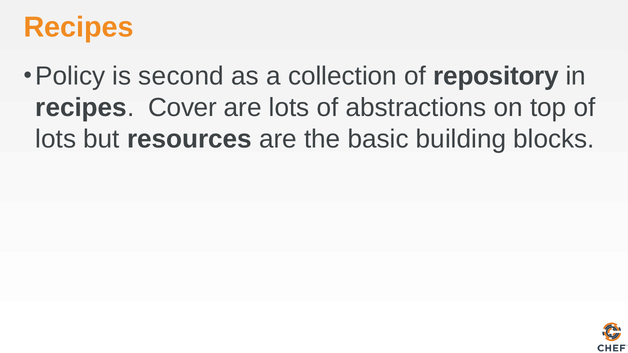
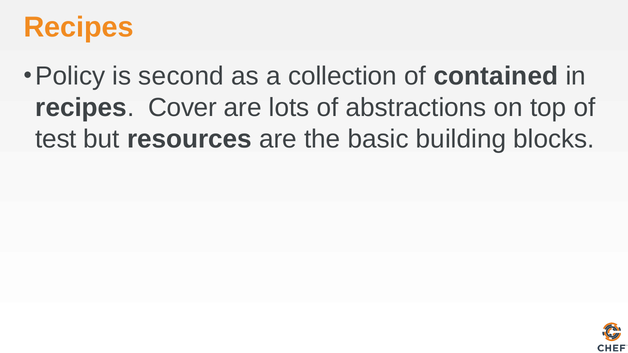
repository: repository -> contained (496, 76)
lots: lots -> test (56, 139)
